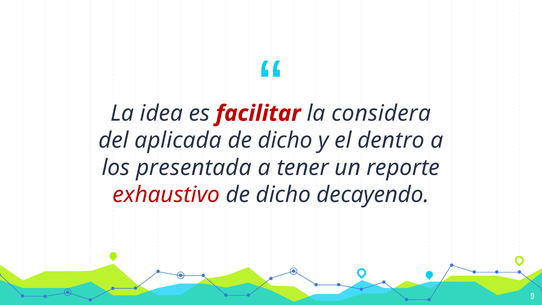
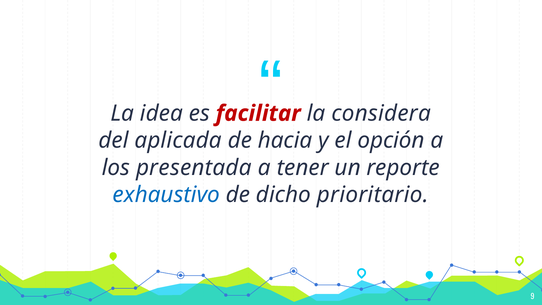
dicho: dicho -> hacia (285, 140)
dentro: dentro -> opción (391, 140)
exhaustivo colour: red -> blue (166, 195)
decayendo: decayendo -> prioritario (373, 195)
